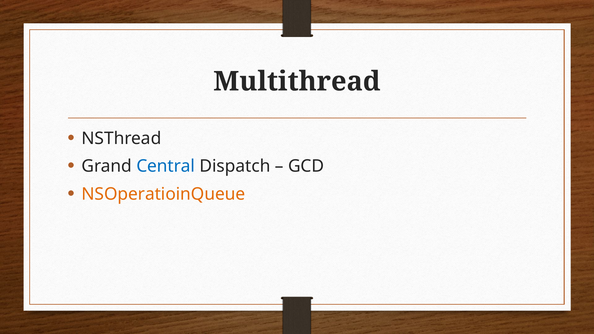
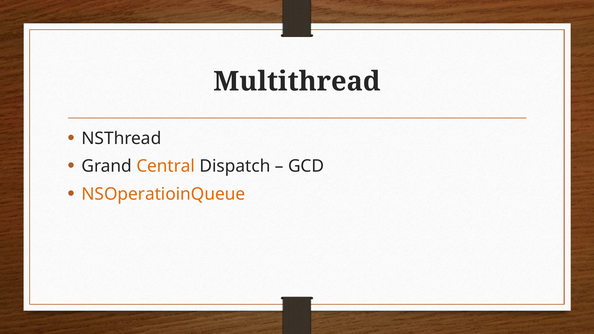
Central colour: blue -> orange (166, 166)
